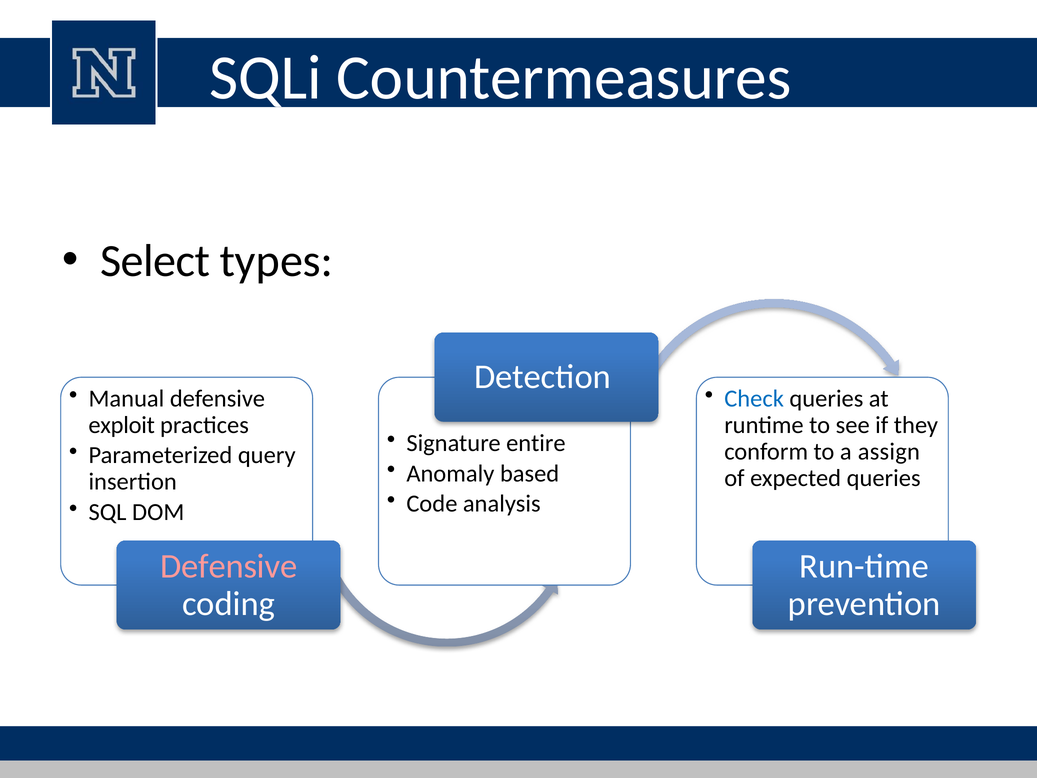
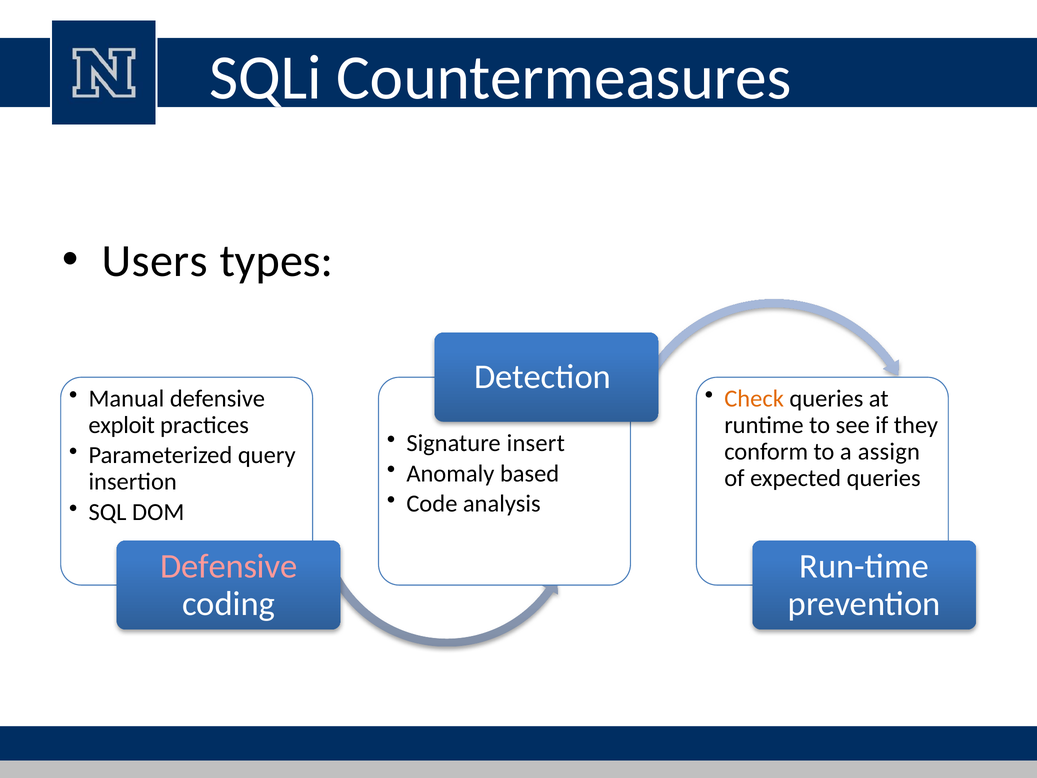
Select: Select -> Users (155, 261)
Check colour: blue -> orange (754, 399)
entire: entire -> insert (536, 443)
